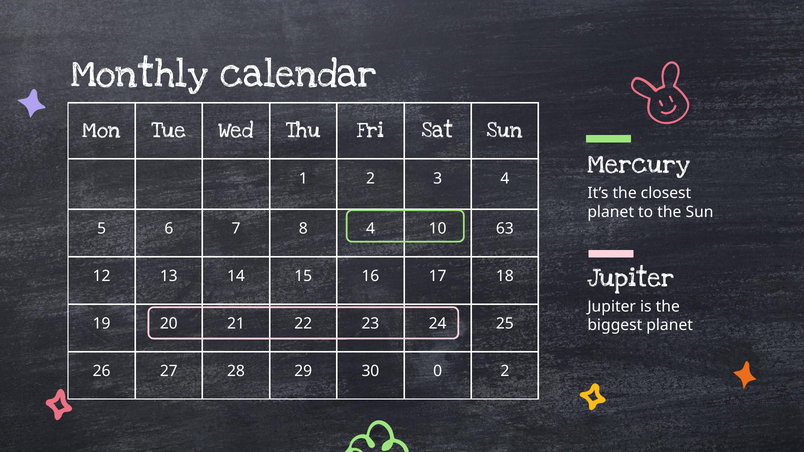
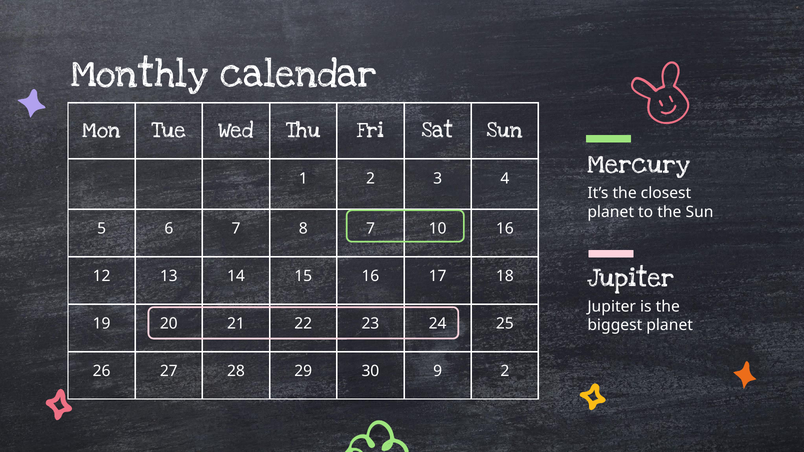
8 4: 4 -> 7 (370, 229)
10 63: 63 -> 16 (505, 229)
0: 0 -> 9 (438, 371)
